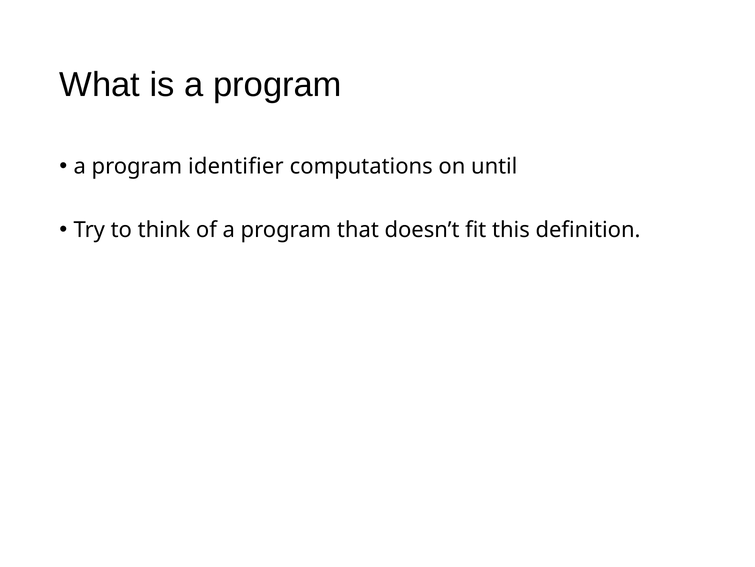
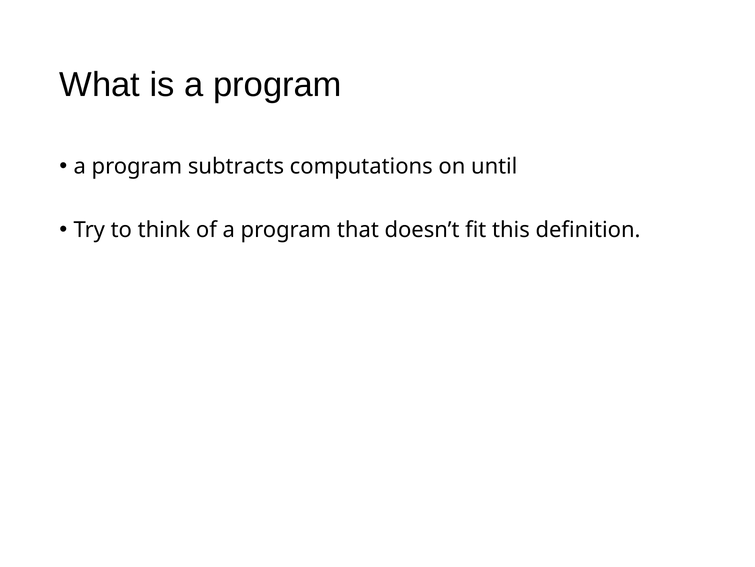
identifier: identifier -> subtracts (236, 166)
